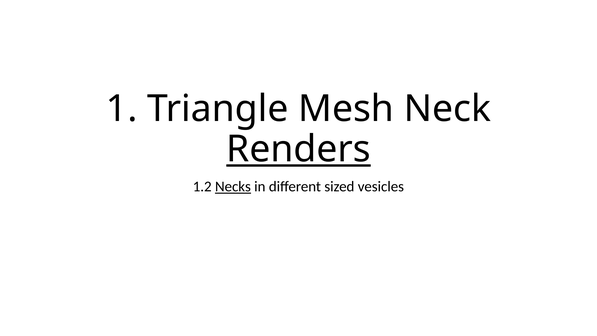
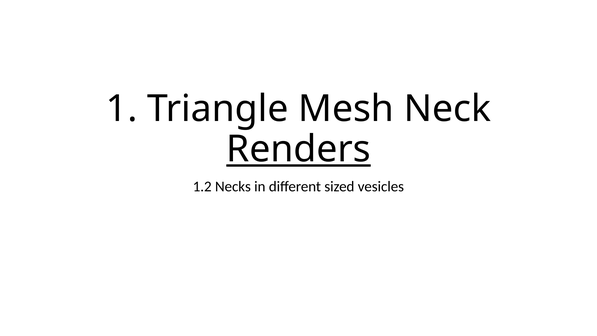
Necks underline: present -> none (233, 187)
